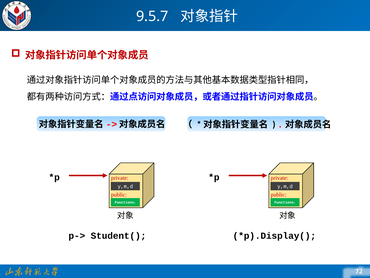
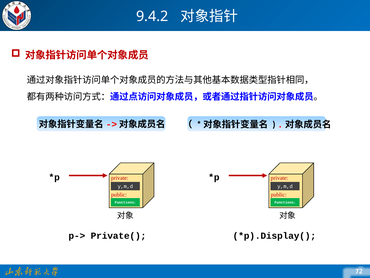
9.5.7: 9.5.7 -> 9.4.2 (152, 16)
Student(: Student( -> Private( (118, 235)
